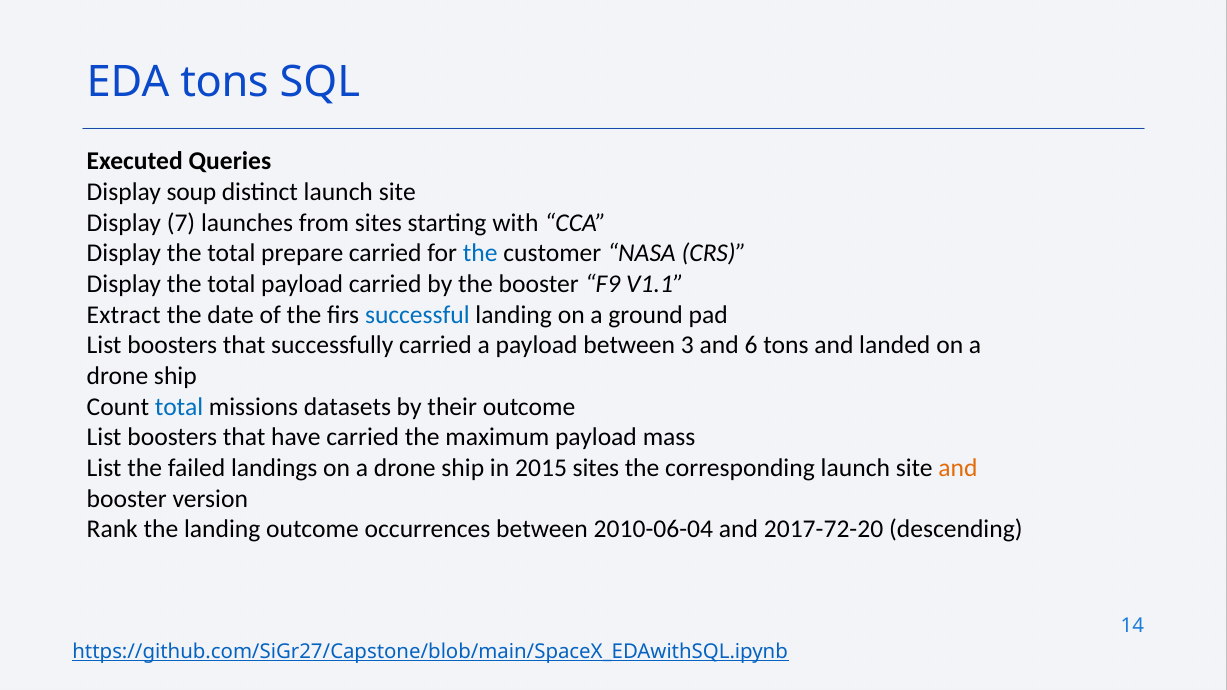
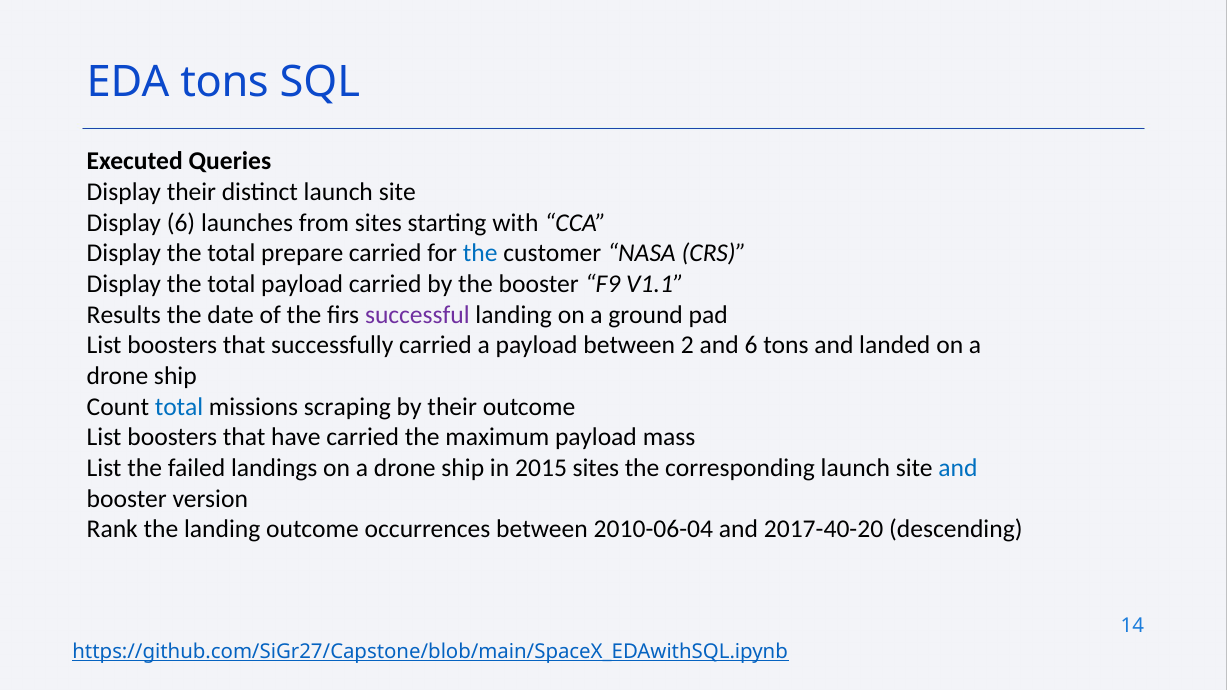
Display soup: soup -> their (191, 192)
Display 7: 7 -> 6 (181, 223)
Extract: Extract -> Results (124, 315)
successful colour: blue -> purple (417, 315)
3: 3 -> 2 (687, 345)
datasets: datasets -> scraping (347, 407)
and colour: orange -> blue (958, 468)
2017-72-20: 2017-72-20 -> 2017-40-20 (824, 530)
